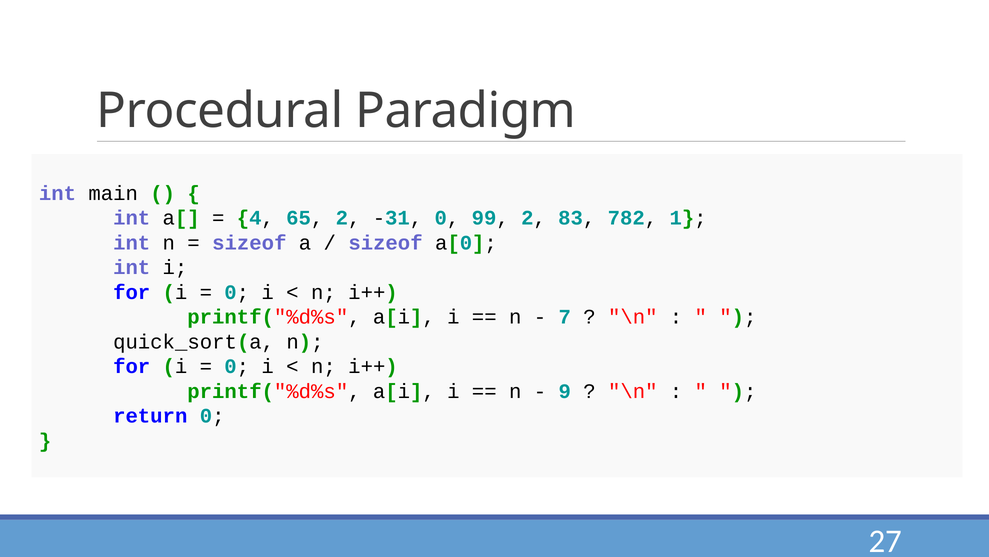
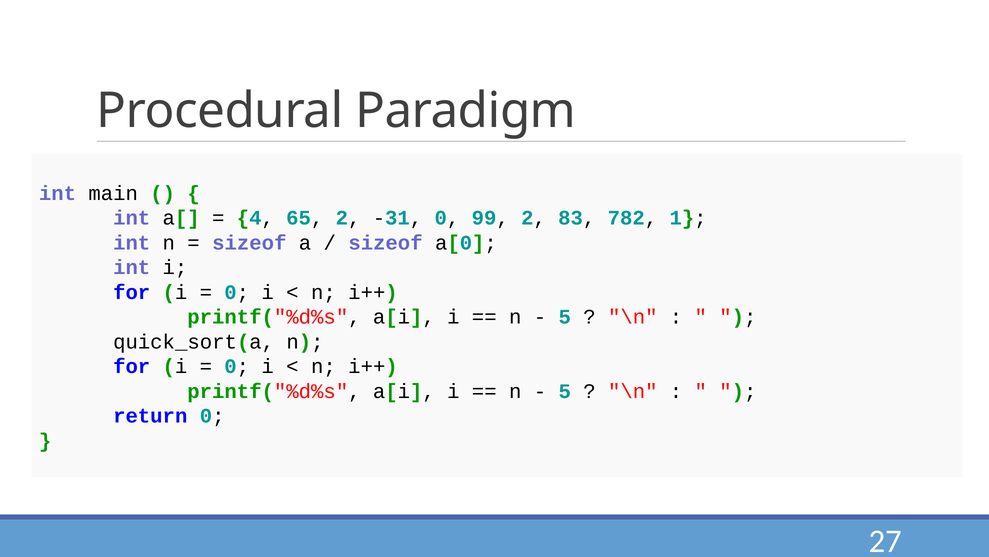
7: 7 -> 5 (565, 317)
9: 9 -> 5 (565, 391)
